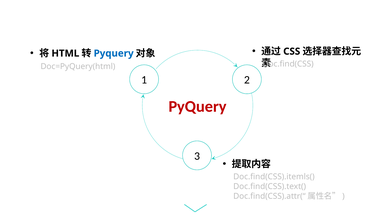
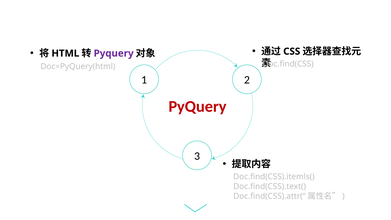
Pyquery colour: blue -> purple (114, 53)
